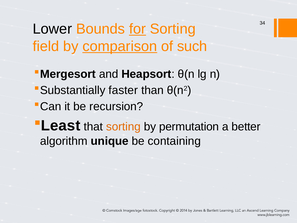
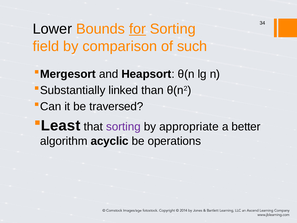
comparison underline: present -> none (120, 46)
faster: faster -> linked (123, 90)
recursion: recursion -> traversed (116, 106)
sorting colour: orange -> purple (123, 126)
permutation: permutation -> appropriate (189, 126)
unique: unique -> acyclic (110, 141)
containing: containing -> operations (174, 141)
